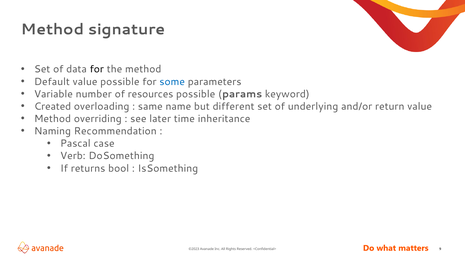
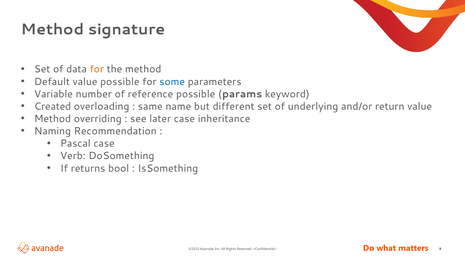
for colour: black -> orange (97, 69)
resources: resources -> reference (150, 94)
later time: time -> case (184, 119)
